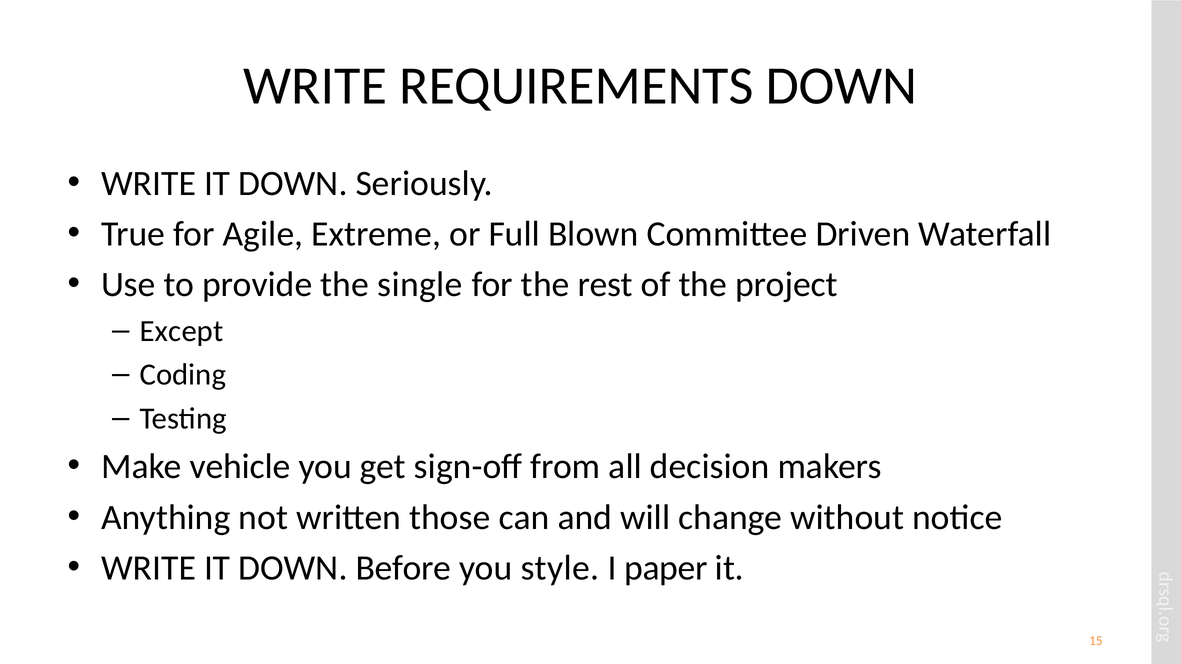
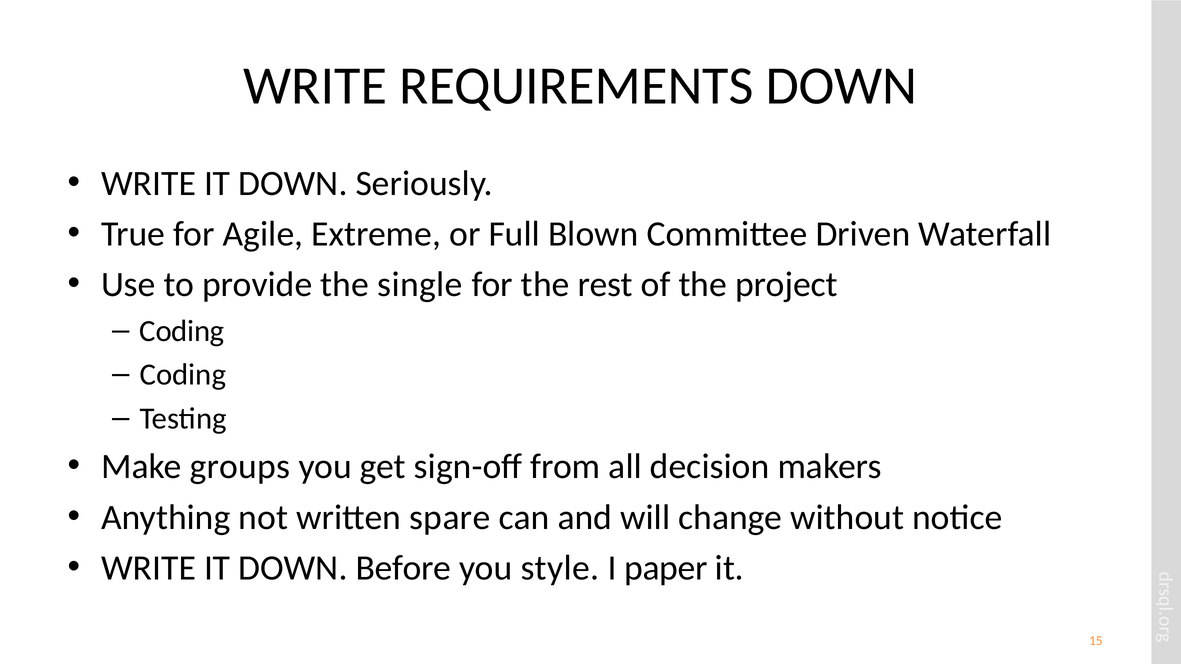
Except: Except -> Coding (182, 331)
vehicle: vehicle -> groups (240, 467)
those: those -> spare (450, 518)
